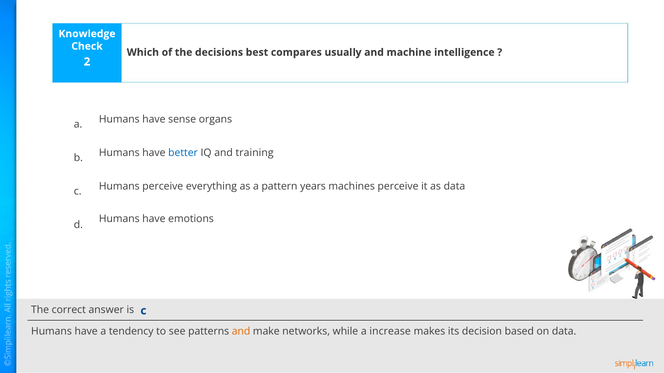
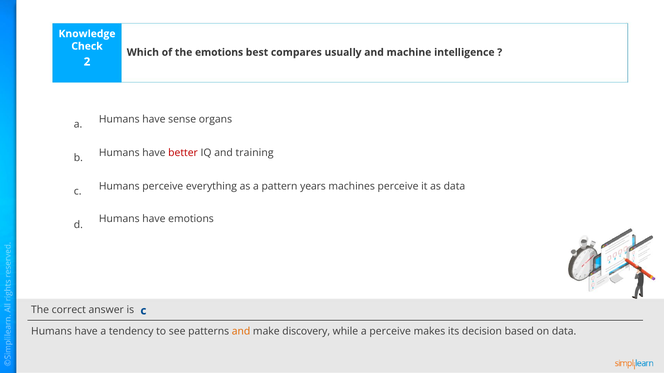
the decisions: decisions -> emotions (219, 52)
better colour: blue -> red (183, 153)
networks: networks -> discovery (306, 332)
a increase: increase -> perceive (390, 332)
